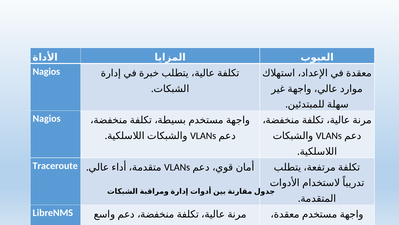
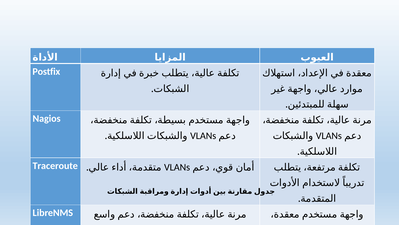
Nagios: Nagios -> Postfix (46, 71)
